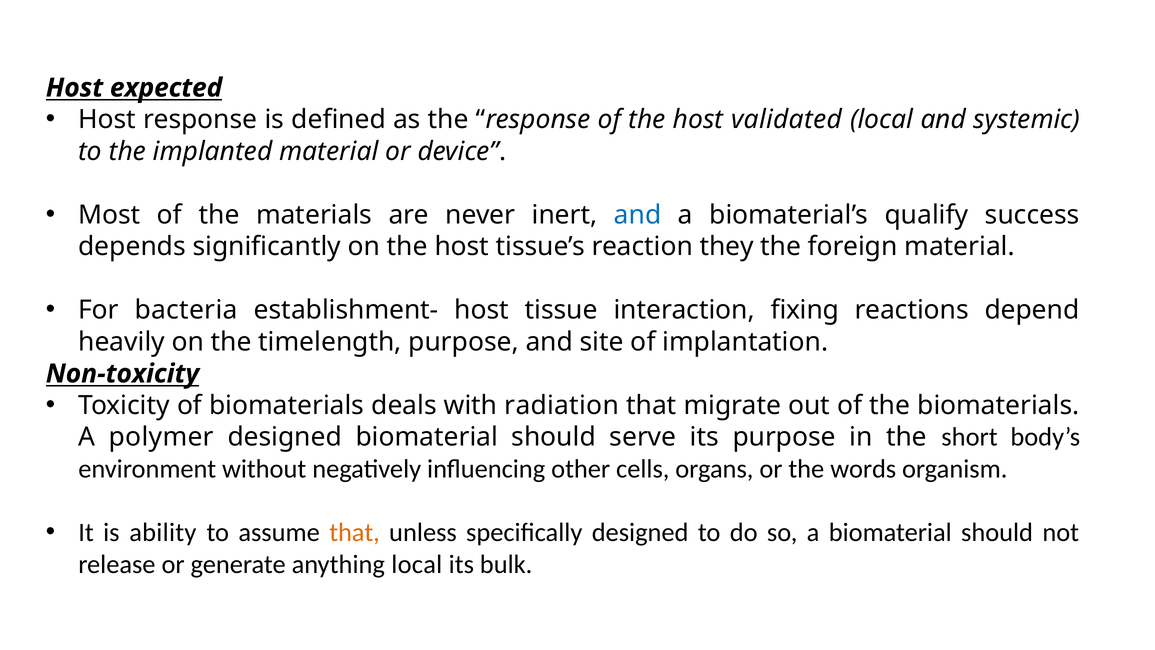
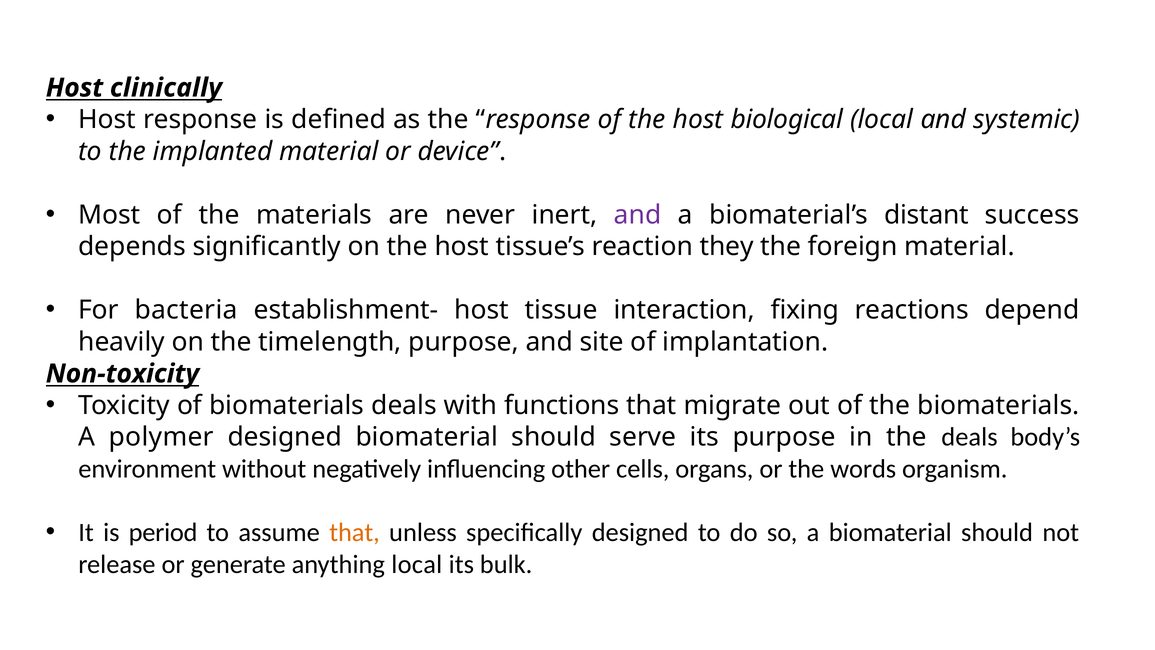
expected: expected -> clinically (166, 88)
validated: validated -> biological (787, 120)
and colour: blue -> purple (638, 215)
qualify: qualify -> distant (927, 215)
radiation: radiation -> functions (562, 405)
the short: short -> deals (970, 437)
ability: ability -> period (163, 532)
